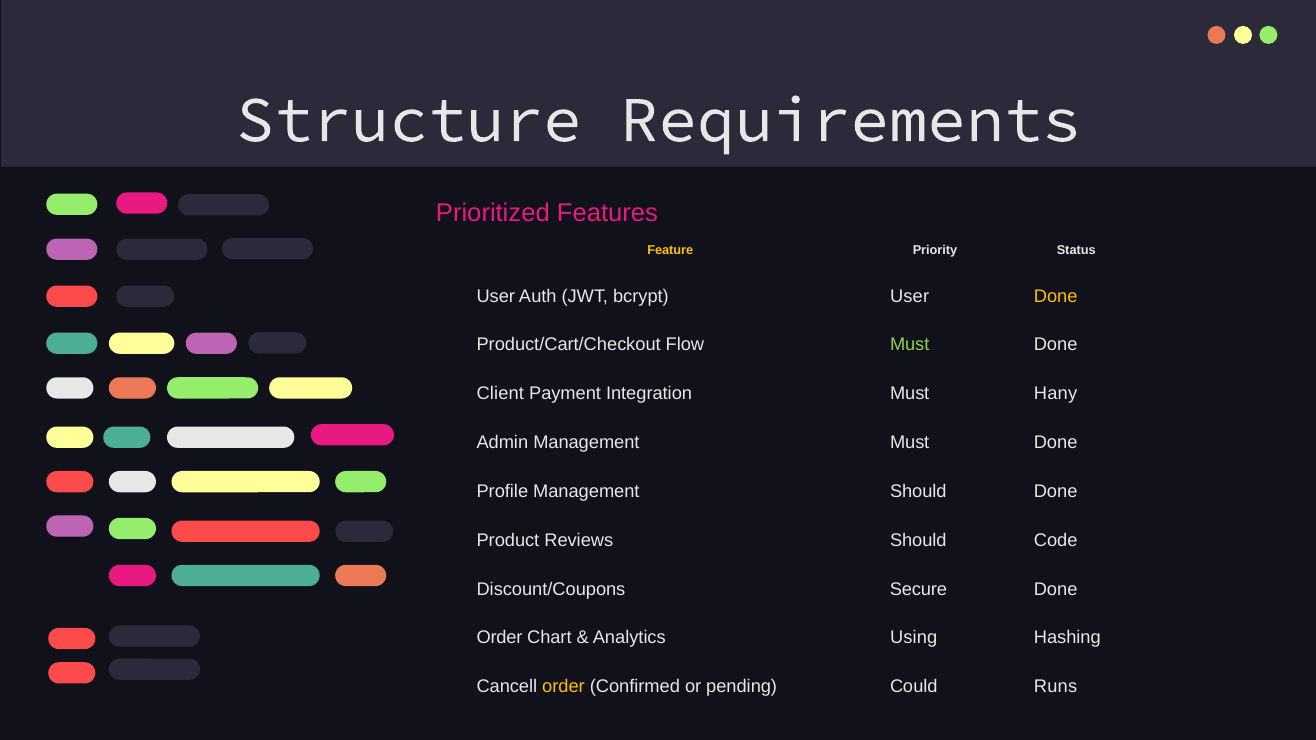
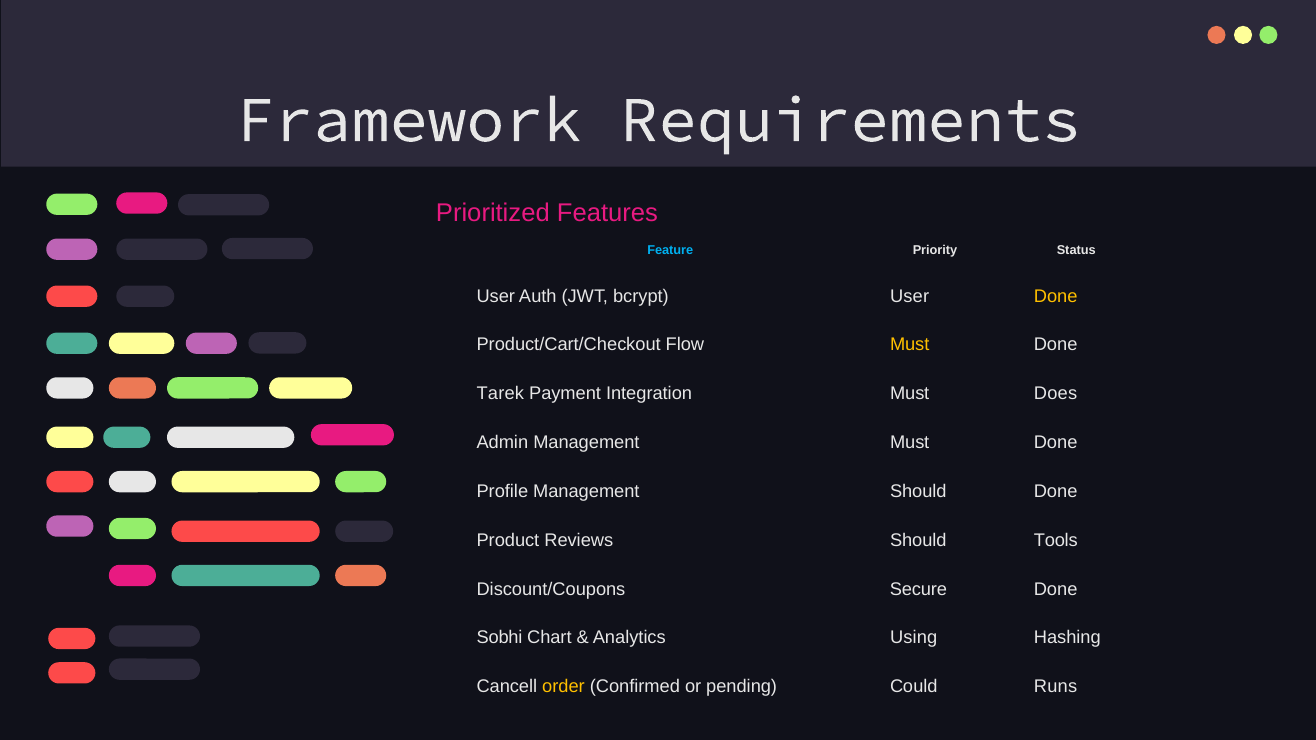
Structure: Structure -> Framework (409, 120)
Feature colour: yellow -> light blue (670, 251)
Must colour: light green -> yellow (910, 345)
Client: Client -> Tarek (500, 394)
Hany: Hany -> Does (1056, 394)
Code: Code -> Tools (1056, 540)
Order: Order -> Sobhi (500, 638)
